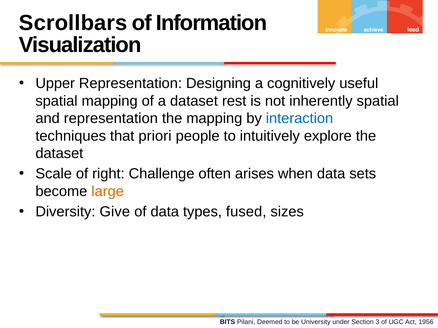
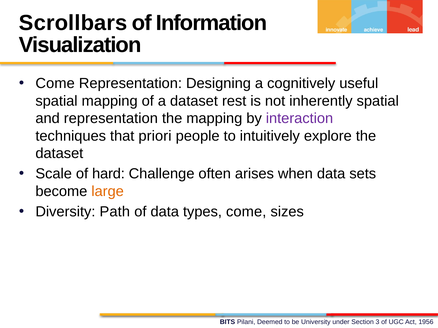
Upper: Upper -> Come (55, 84)
interaction colour: blue -> purple (300, 119)
right: right -> hard (108, 174)
Give: Give -> Path (115, 212)
types fused: fused -> come (246, 212)
